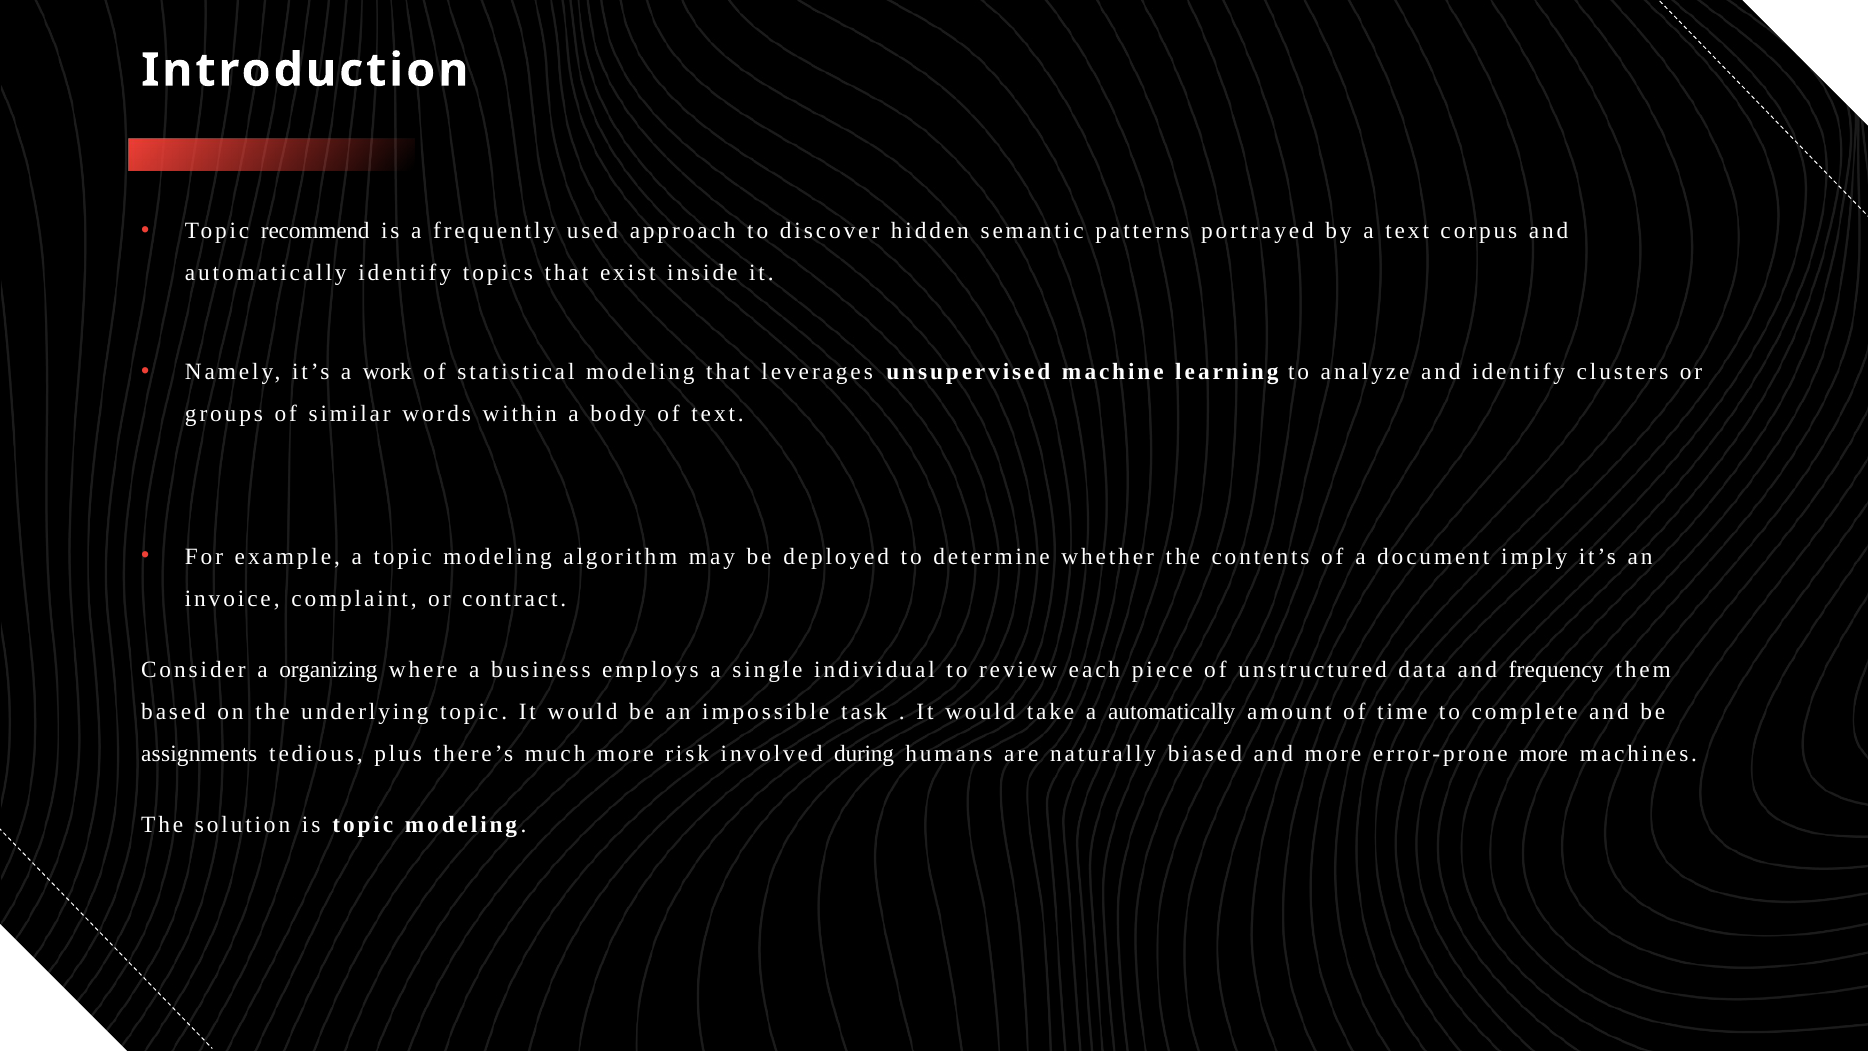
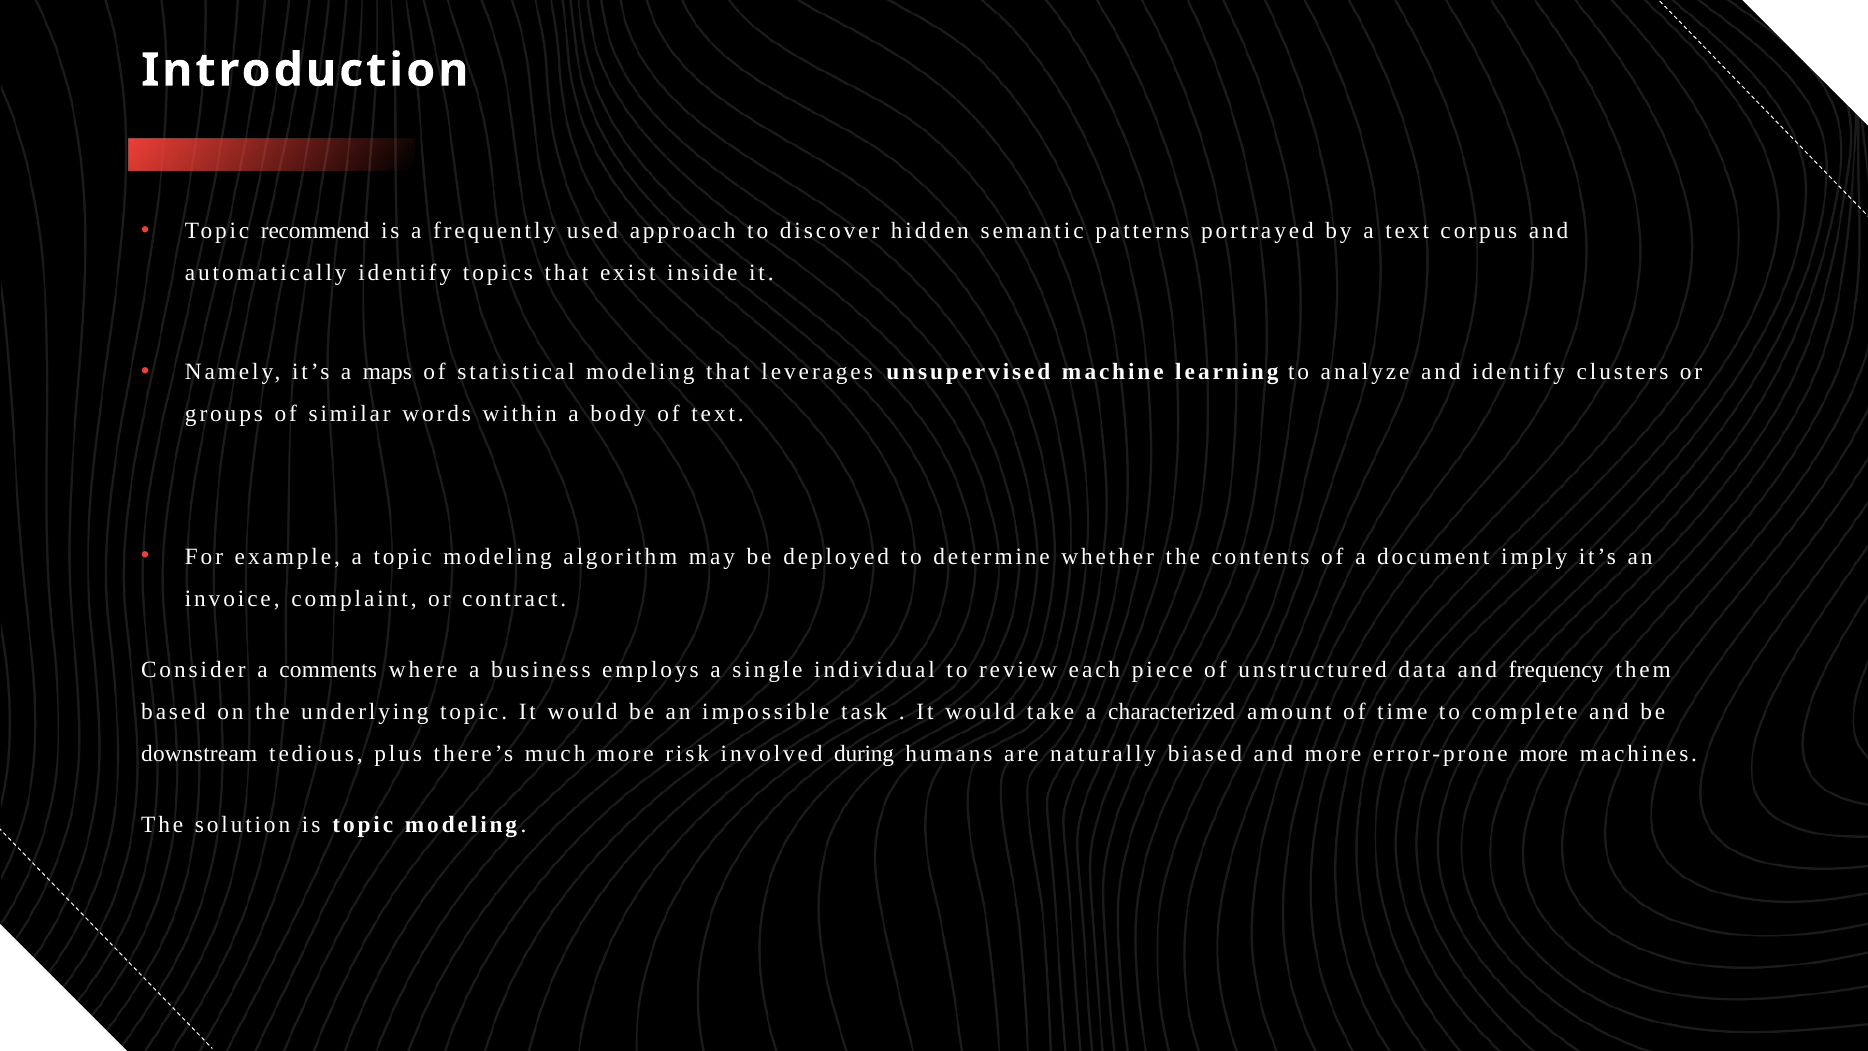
work: work -> maps (387, 372)
organizing: organizing -> comments (328, 670)
a automatically: automatically -> characterized (1172, 712)
assignments: assignments -> downstream (199, 754)
